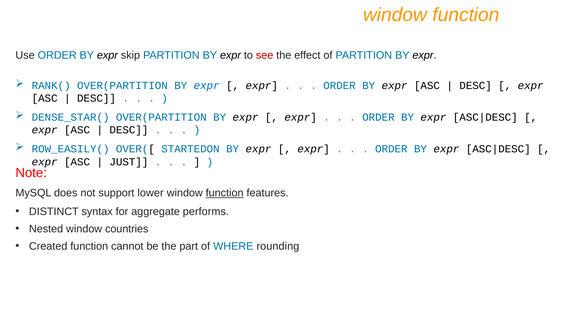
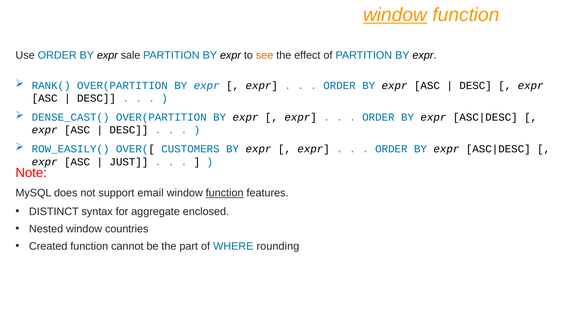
window underline: none -> present (395, 15)
skip: skip -> sale (131, 55)
see colour: red -> orange (265, 55)
DENSE_STAR(: DENSE_STAR( -> DENSE_CAST( (71, 117)
STARTEDON: STARTEDON -> CUSTOMERS (190, 149)
lower: lower -> email (151, 193)
performs: performs -> enclosed (206, 212)
